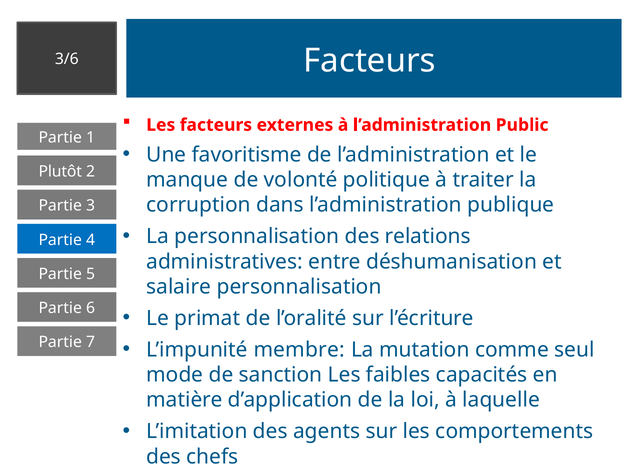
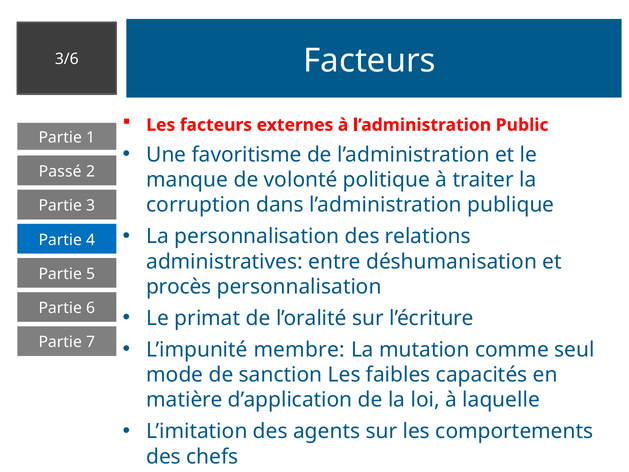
Plutôt: Plutôt -> Passé (60, 171)
salaire: salaire -> procès (179, 287)
